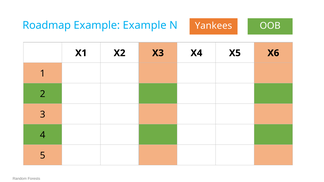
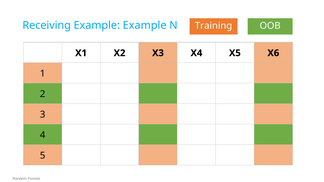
Roadmap: Roadmap -> Receiving (47, 25)
Yankees: Yankees -> Training (214, 26)
